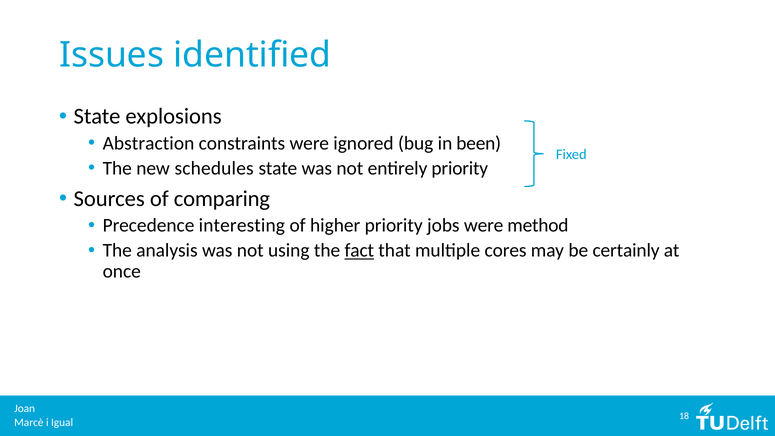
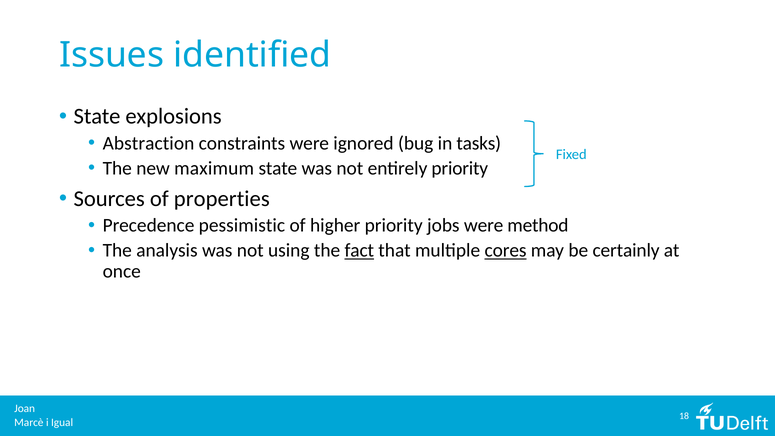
been: been -> tasks (479, 143)
schedules: schedules -> maximum (214, 168)
comparing: comparing -> properties (222, 199)
interesting: interesting -> pessimistic (242, 226)
cores underline: none -> present (506, 250)
